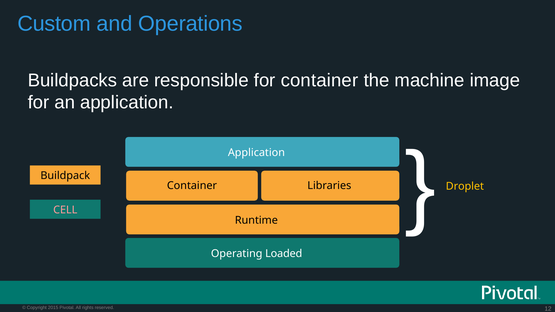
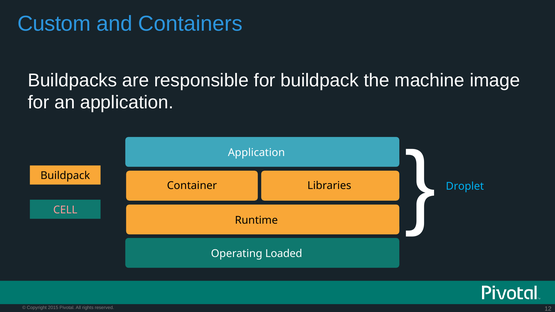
Operations: Operations -> Containers (190, 24)
for container: container -> buildpack (320, 80)
Droplet colour: yellow -> light blue (465, 186)
